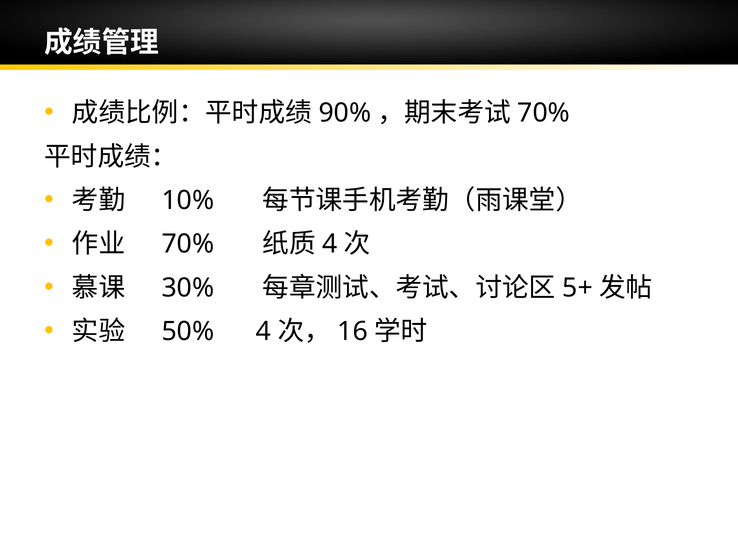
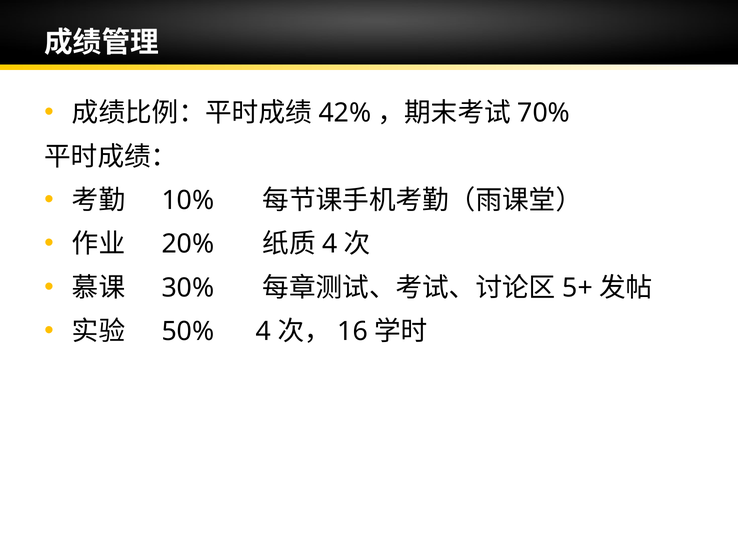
90%: 90% -> 42% (345, 113)
70%: 70% -> 20% (188, 244)
